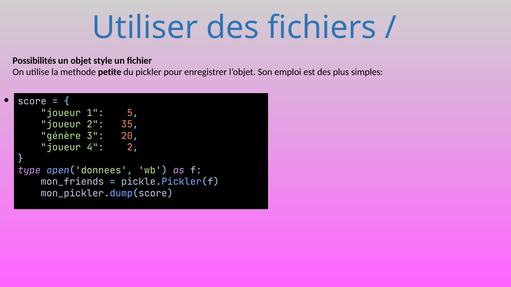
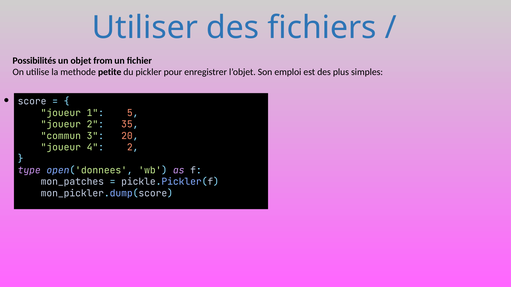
style: style -> from (103, 61)
génère: génère -> commun (61, 136)
mon_friends: mon_friends -> mon_patches (72, 182)
